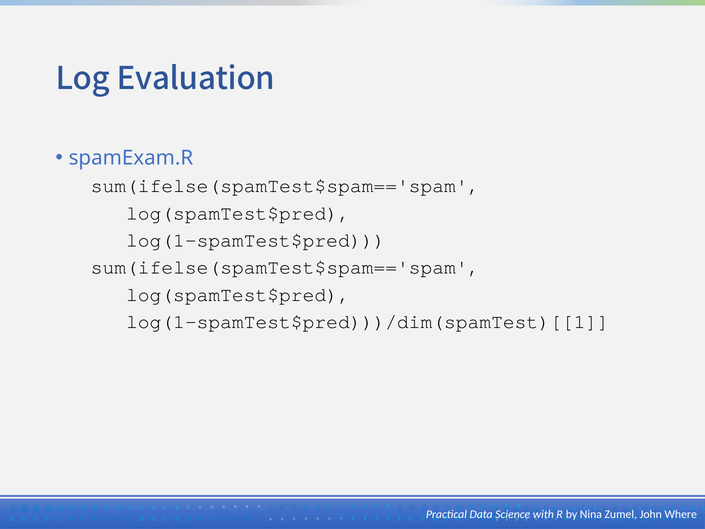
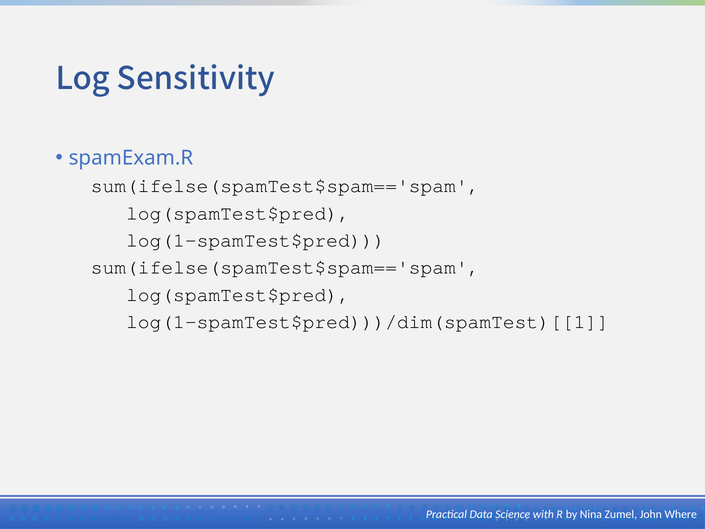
Evaluation: Evaluation -> Sensitivity (196, 79)
